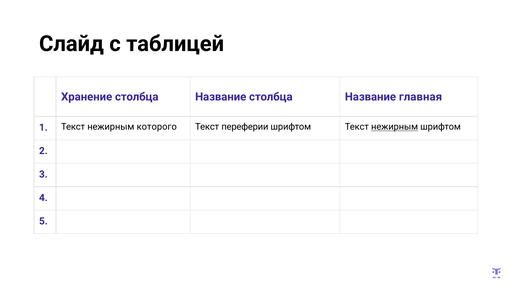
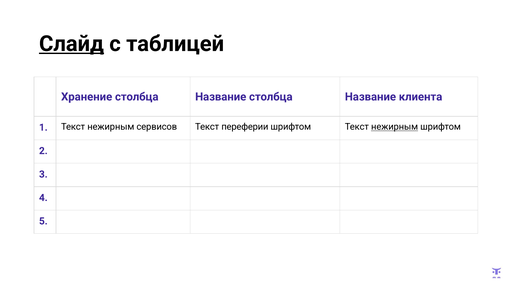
Слайд underline: none -> present (71, 44)
главная: главная -> клиента (421, 97)
которого: которого -> сервисов (157, 127)
